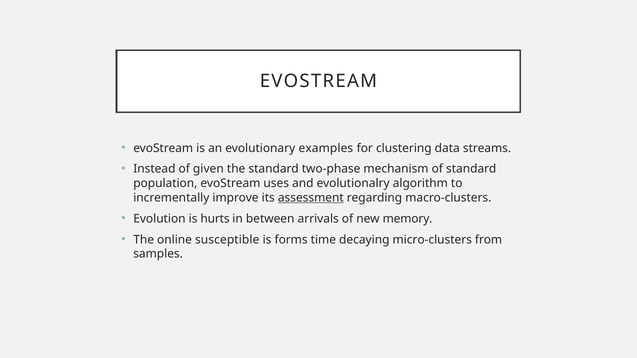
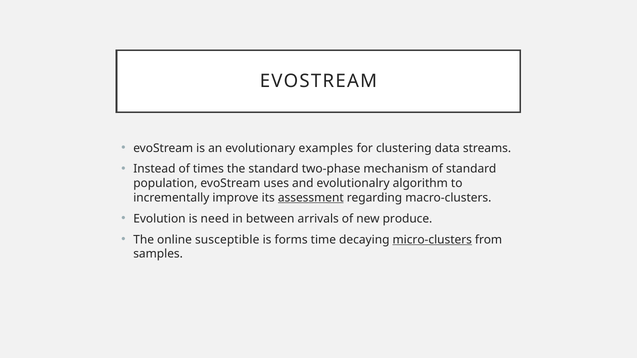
given: given -> times (208, 169)
hurts: hurts -> need (215, 219)
memory: memory -> produce (407, 219)
micro-clusters underline: none -> present (432, 240)
